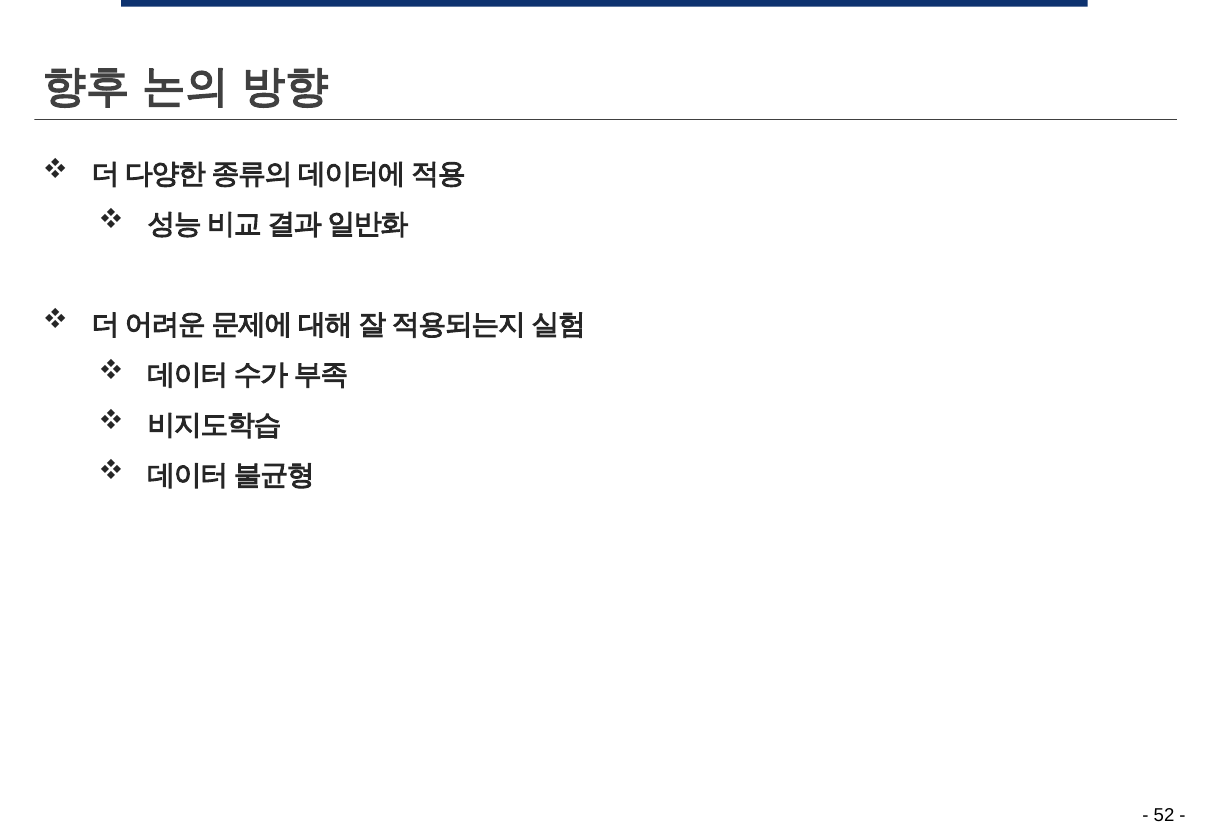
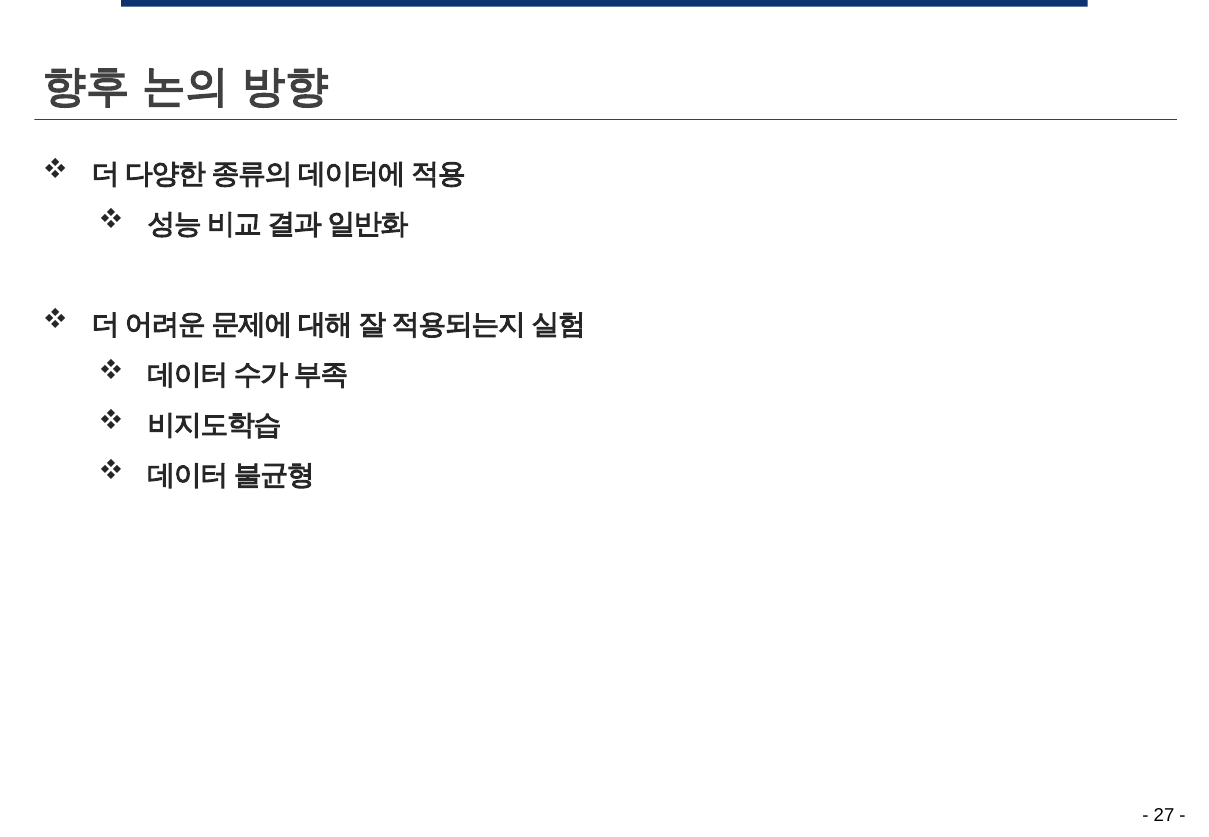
52: 52 -> 27 (1164, 816)
